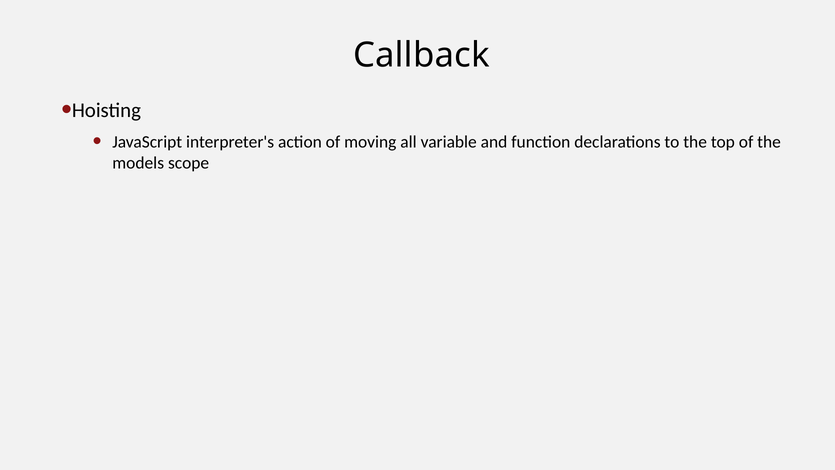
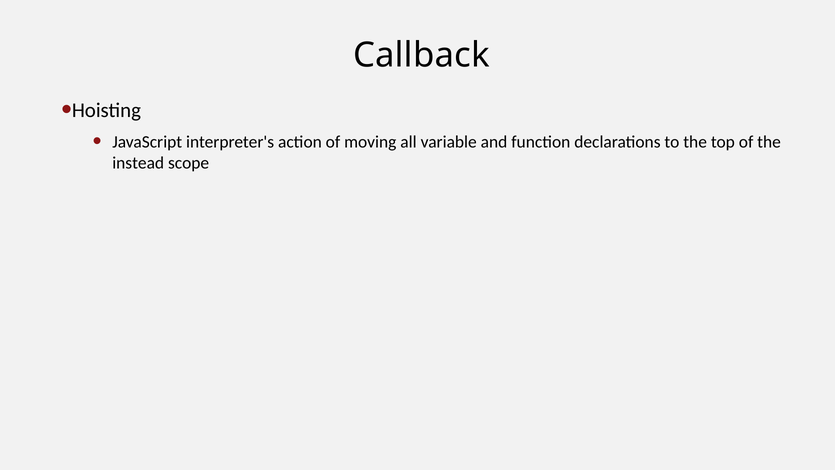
models: models -> instead (138, 163)
